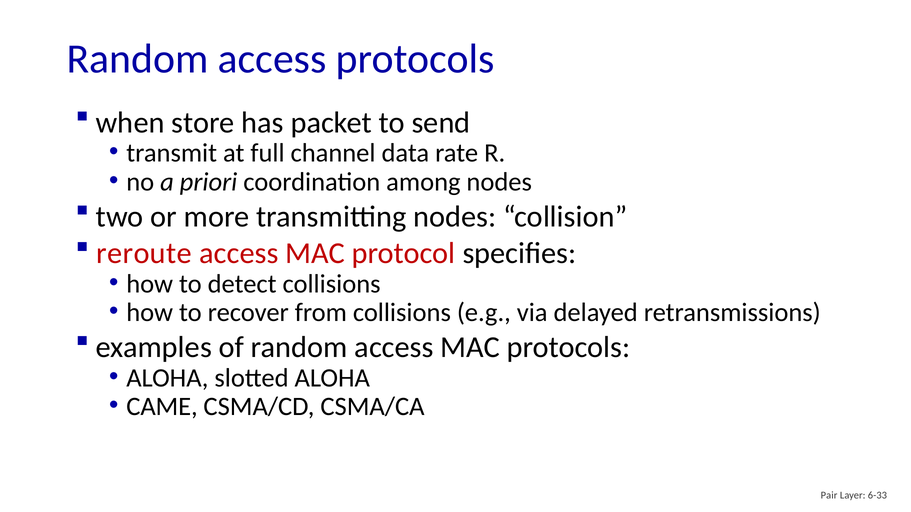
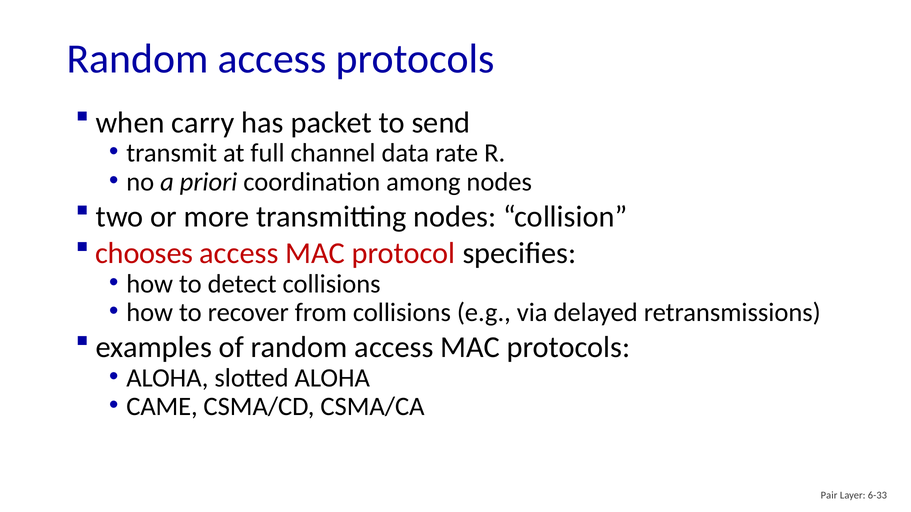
store: store -> carry (203, 123)
reroute: reroute -> chooses (144, 254)
